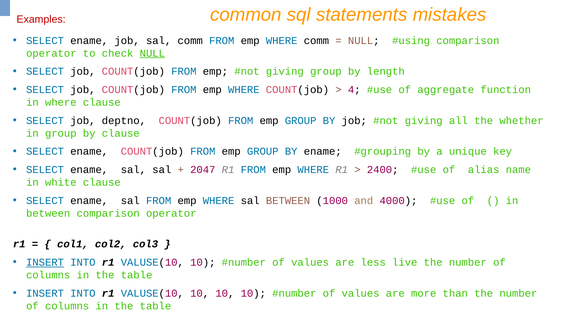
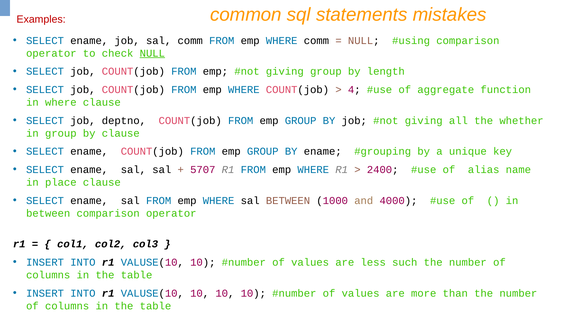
2047: 2047 -> 5707 (203, 169)
white: white -> place (61, 182)
INSERT underline: present -> none (45, 262)
live: live -> such (405, 262)
